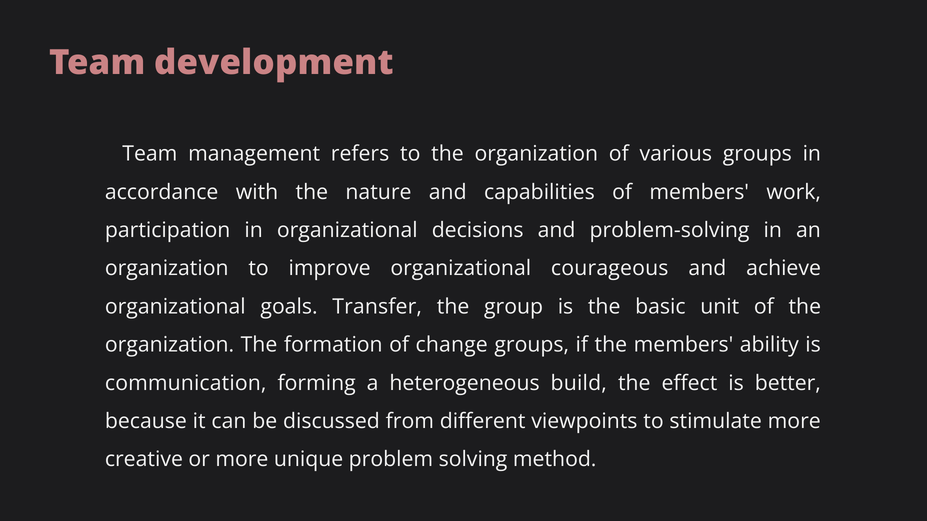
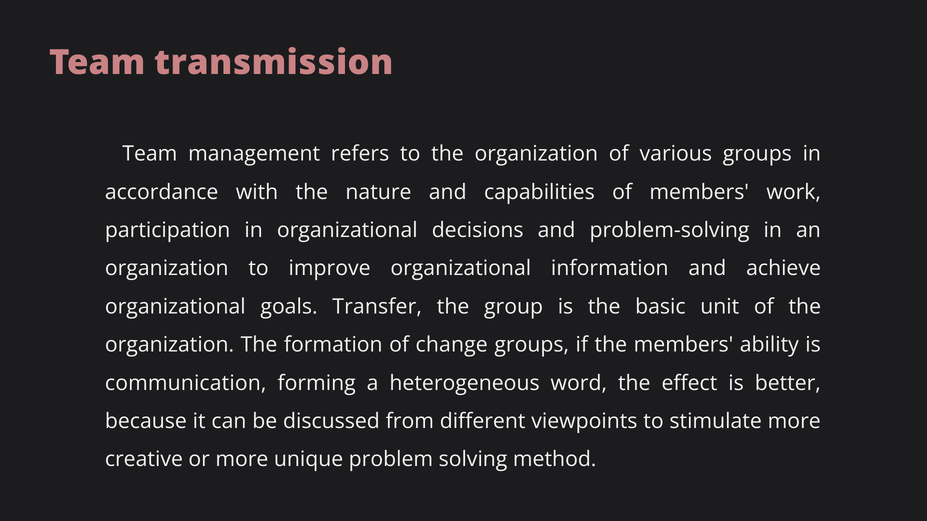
development: development -> transmission (274, 63)
courageous: courageous -> information (610, 269)
build: build -> word (579, 383)
